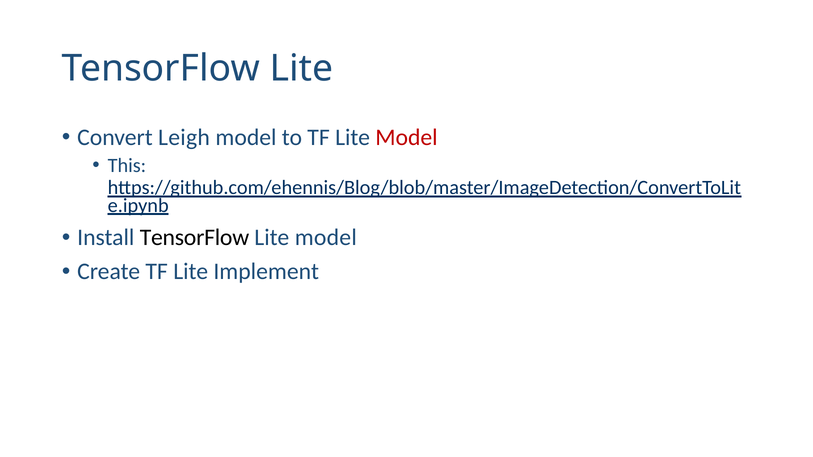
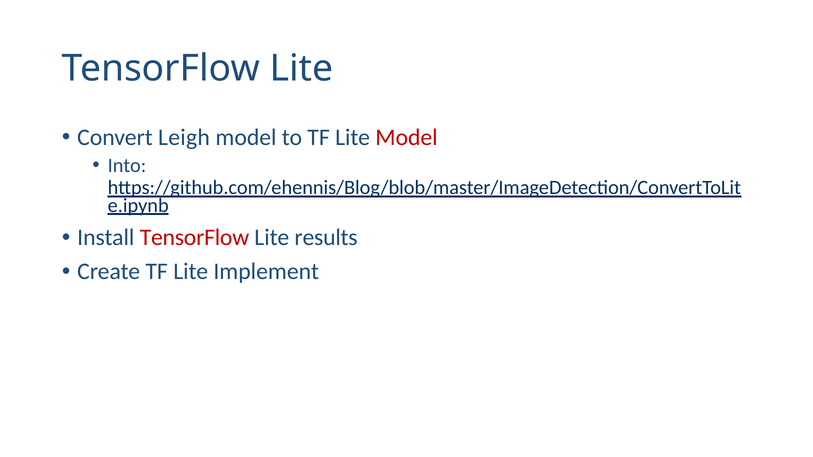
This: This -> Into (127, 165)
TensorFlow colour: black -> red (194, 238)
model: model -> results (326, 238)
